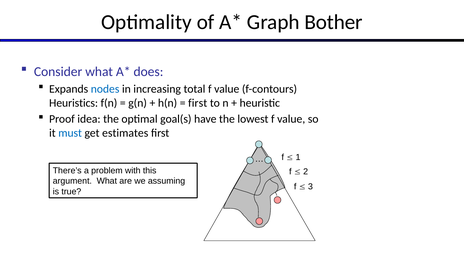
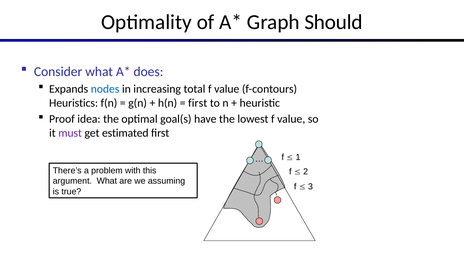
Bother: Bother -> Should (334, 22)
must colour: blue -> purple (70, 133)
estimates: estimates -> estimated (125, 133)
